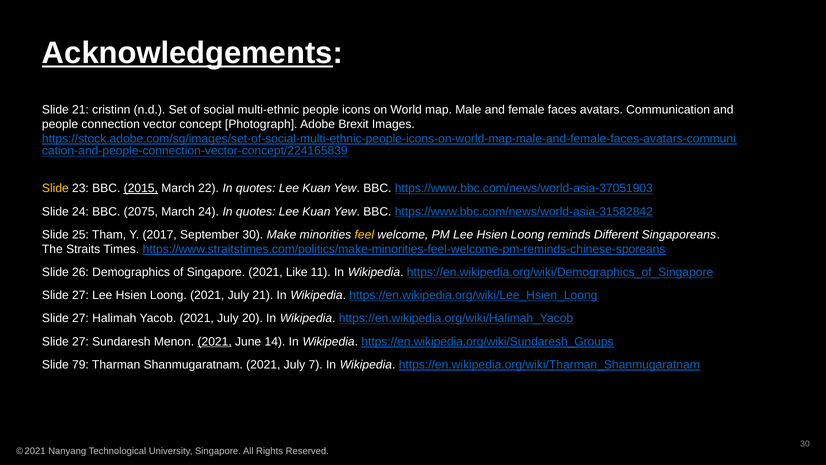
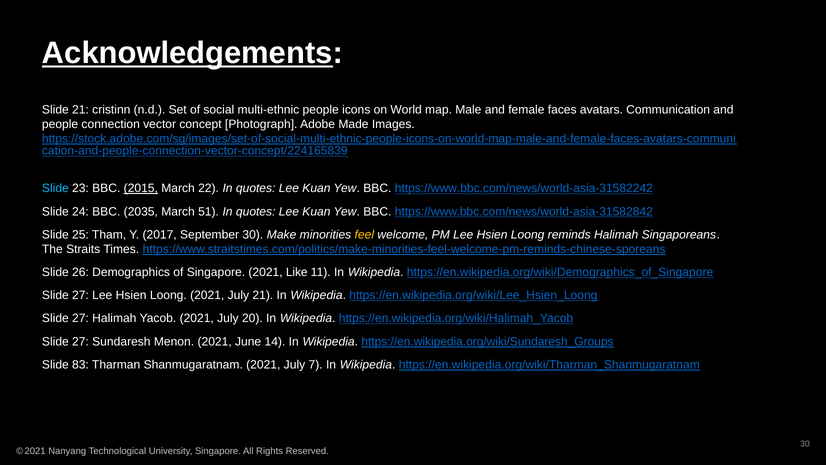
Brexit: Brexit -> Made (353, 124)
Slide colour: yellow -> light blue (55, 188)
https://www.bbc.com/news/world-asia-37051903: https://www.bbc.com/news/world-asia-37051903 -> https://www.bbc.com/news/world-asia-31582242 (524, 188)
2075: 2075 -> 2035 (141, 211)
March 24: 24 -> 51 (209, 211)
reminds Different: Different -> Halimah (616, 234)
2021 underline: present -> none (215, 341)
79: 79 -> 83 (80, 364)
